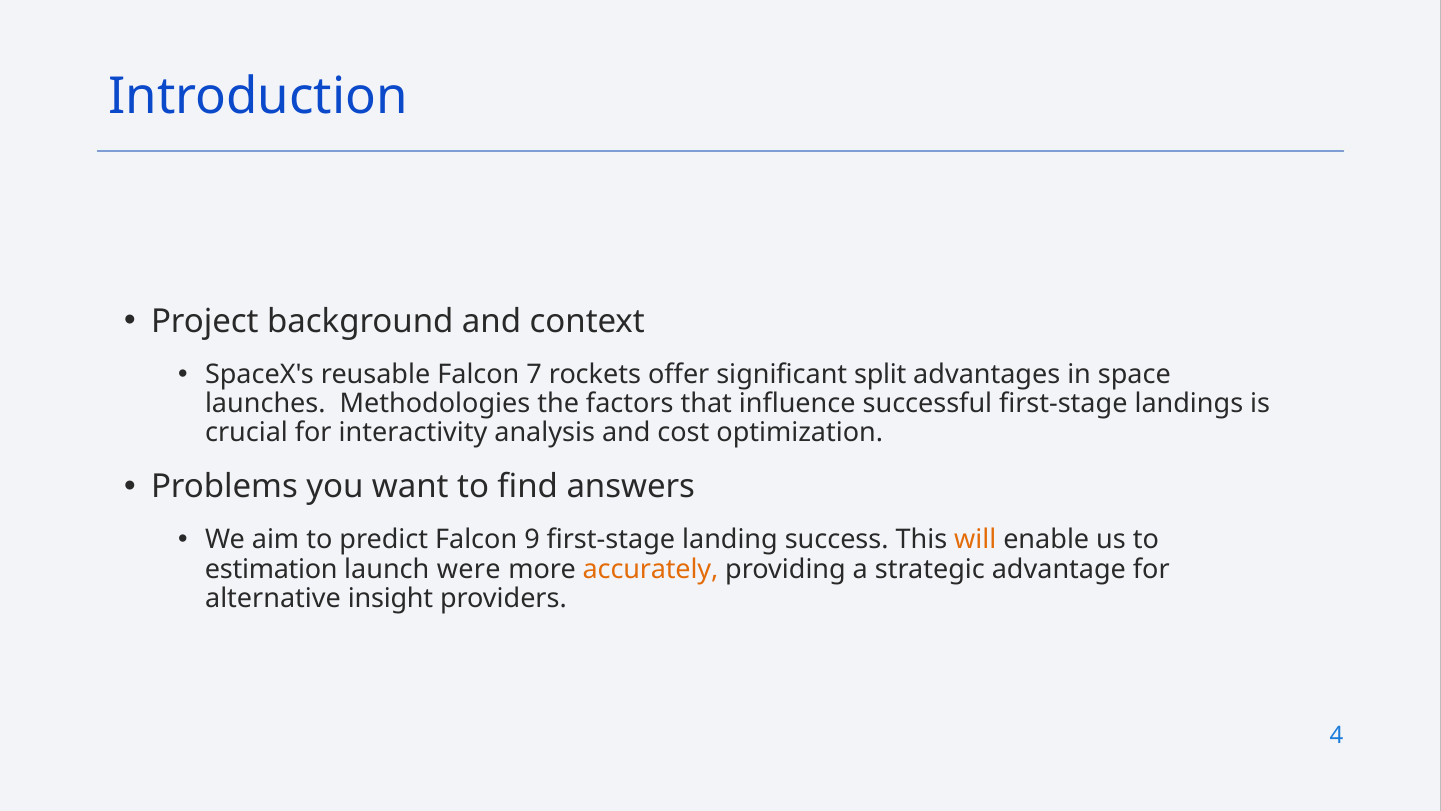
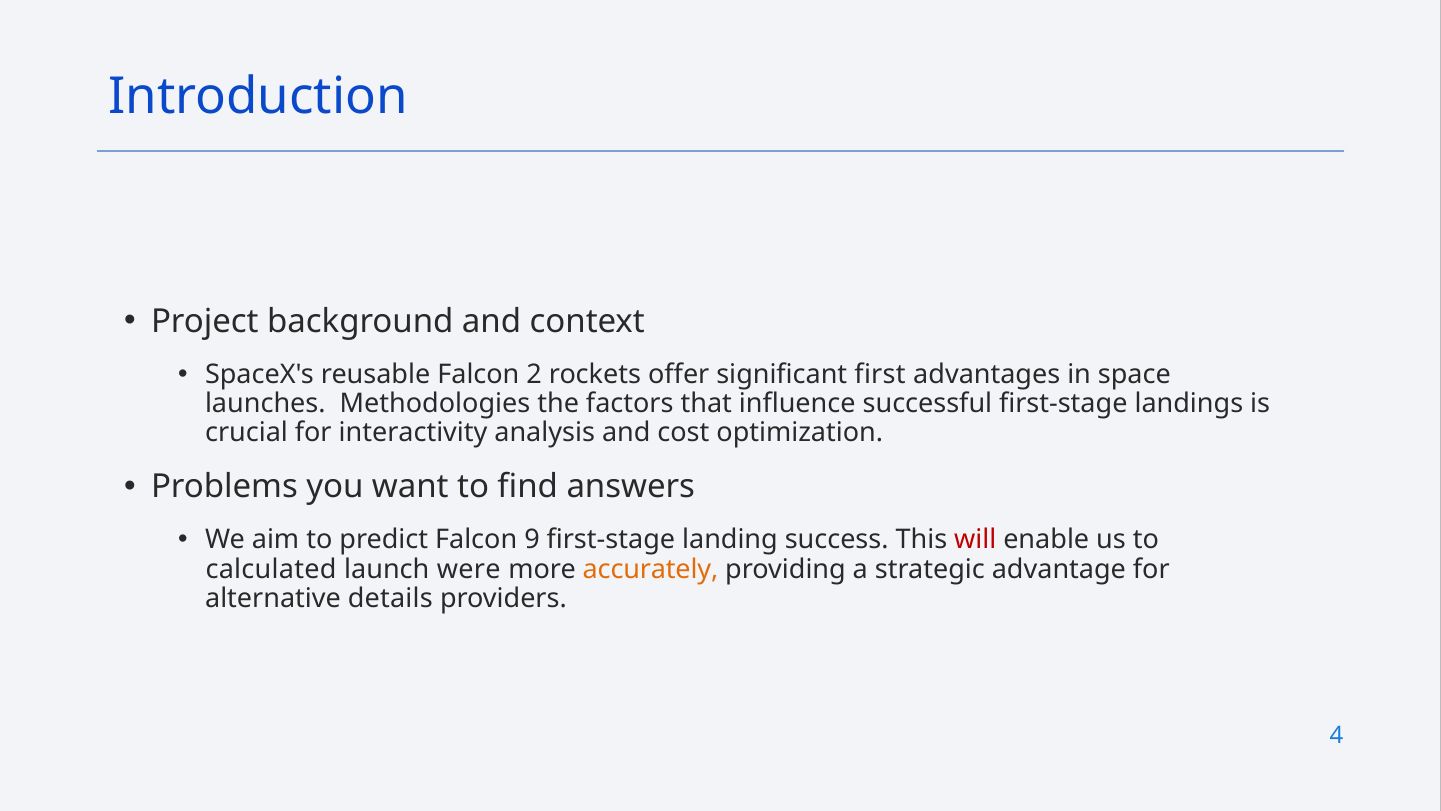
7: 7 -> 2 (534, 374)
split: split -> first (880, 374)
will colour: orange -> red (975, 540)
estimation: estimation -> calculated (271, 569)
insight: insight -> details (390, 598)
